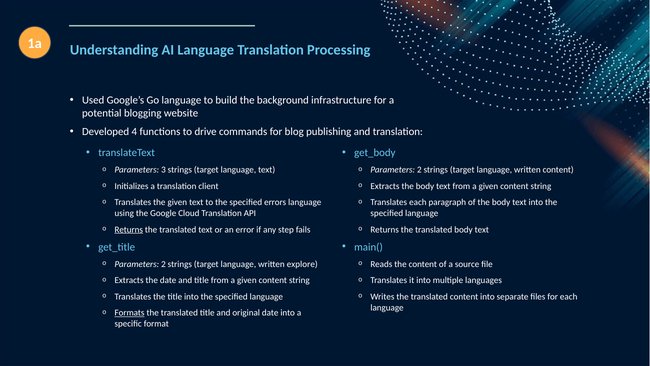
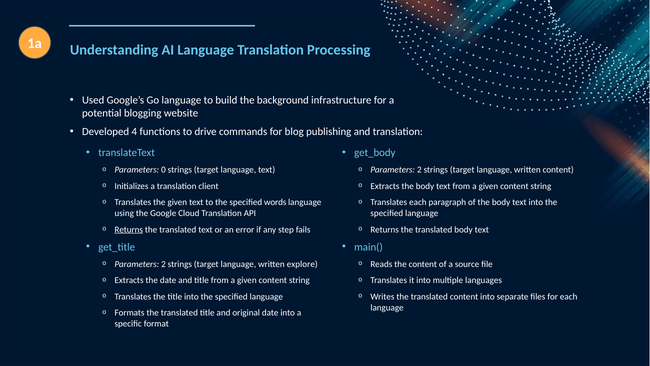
3: 3 -> 0 (163, 170)
errors: errors -> words (275, 202)
Formats underline: present -> none (130, 313)
